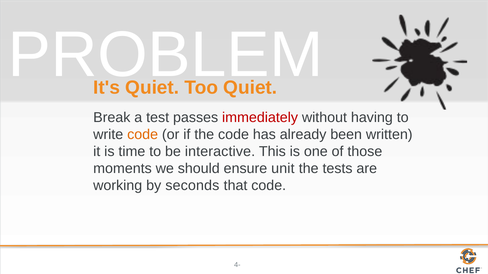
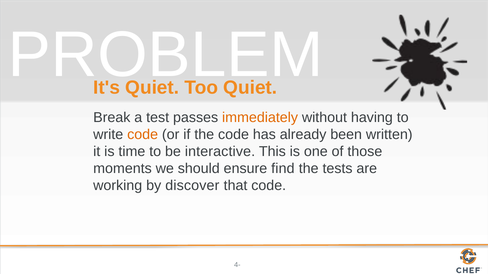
immediately colour: red -> orange (260, 118)
unit: unit -> find (283, 169)
seconds: seconds -> discover (192, 186)
